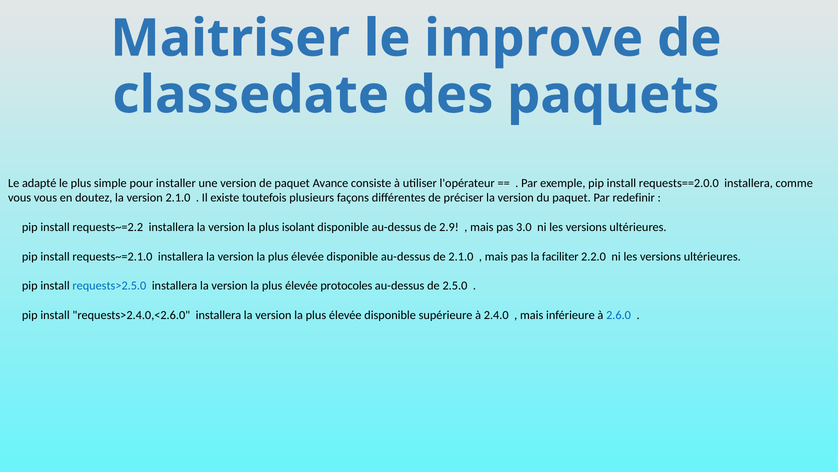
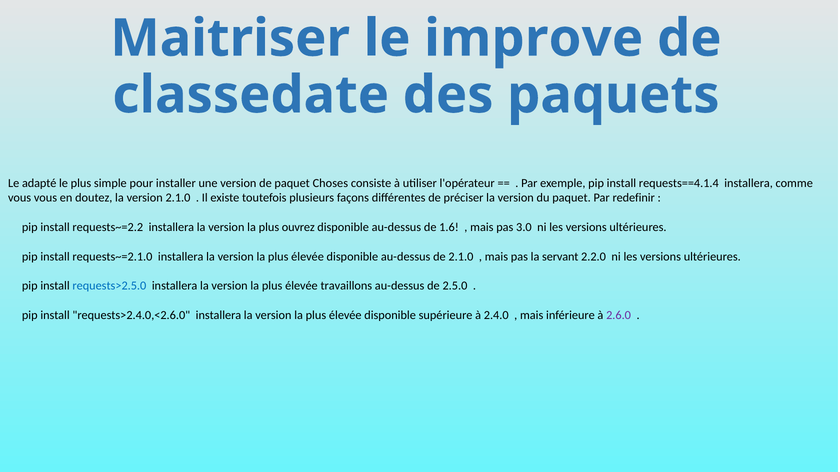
Avance: Avance -> Choses (330, 183)
requests==2.0.0: requests==2.0.0 -> requests==4.1.4 (679, 183)
isolant: isolant -> ouvrez (298, 227)
2.9: 2.9 -> 1.6 (449, 227)
faciliter: faciliter -> servant (560, 257)
protocoles: protocoles -> travaillons (346, 286)
2.6.0 colour: blue -> purple (619, 316)
